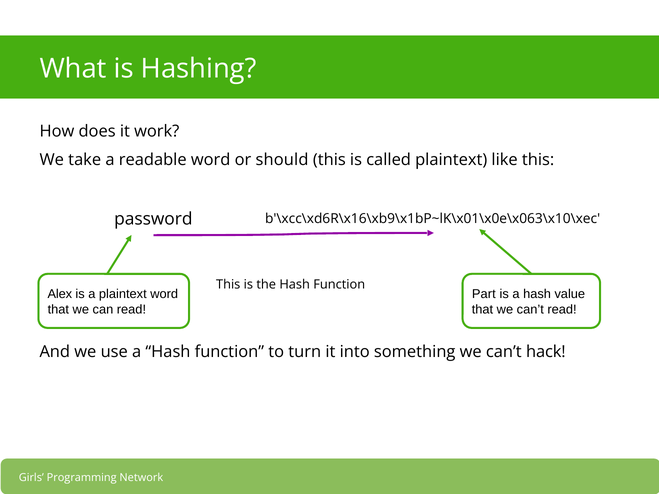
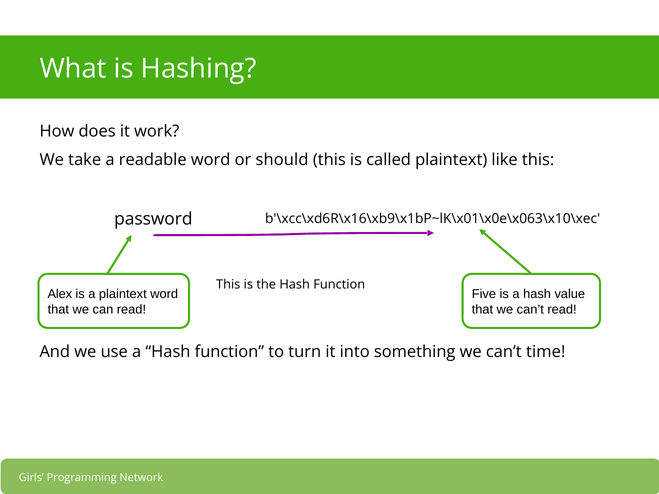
Part: Part -> Five (484, 294)
hack: hack -> time (546, 352)
